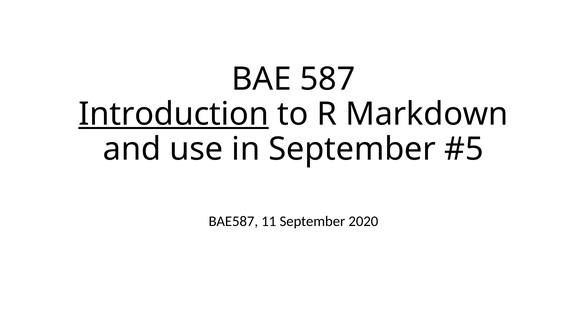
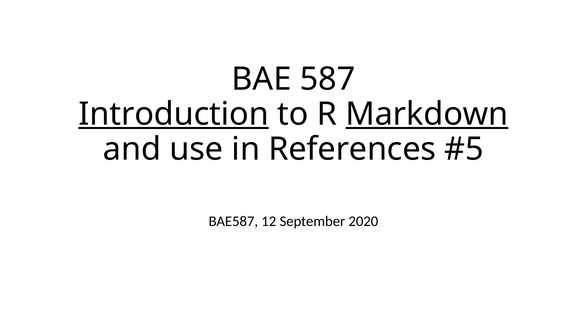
Markdown underline: none -> present (427, 114)
in September: September -> References (352, 149)
11: 11 -> 12 (269, 222)
